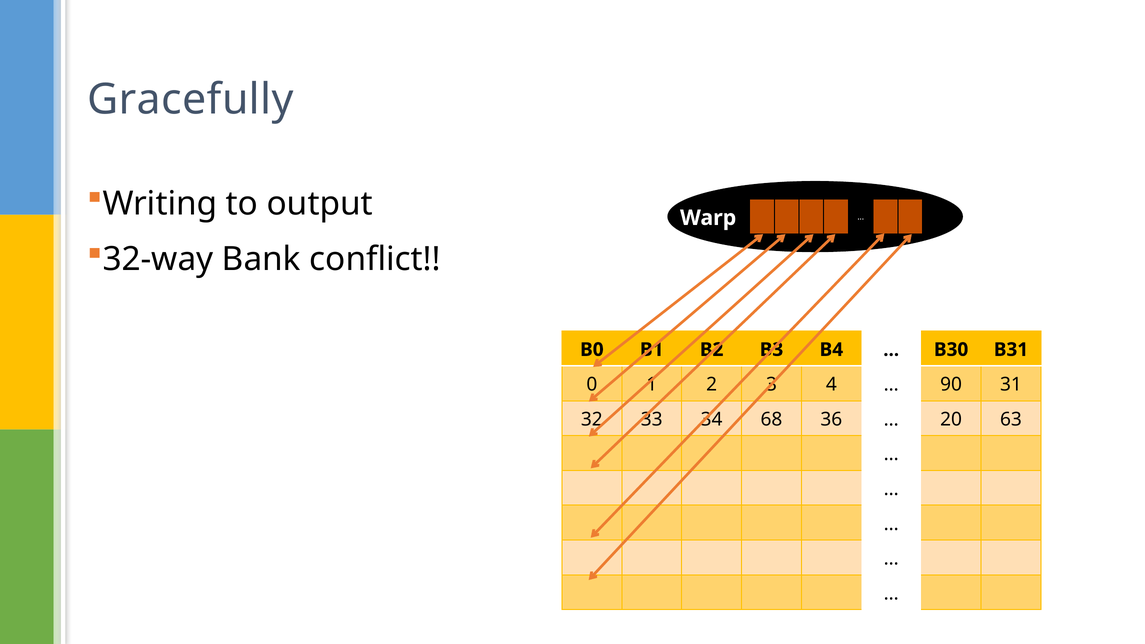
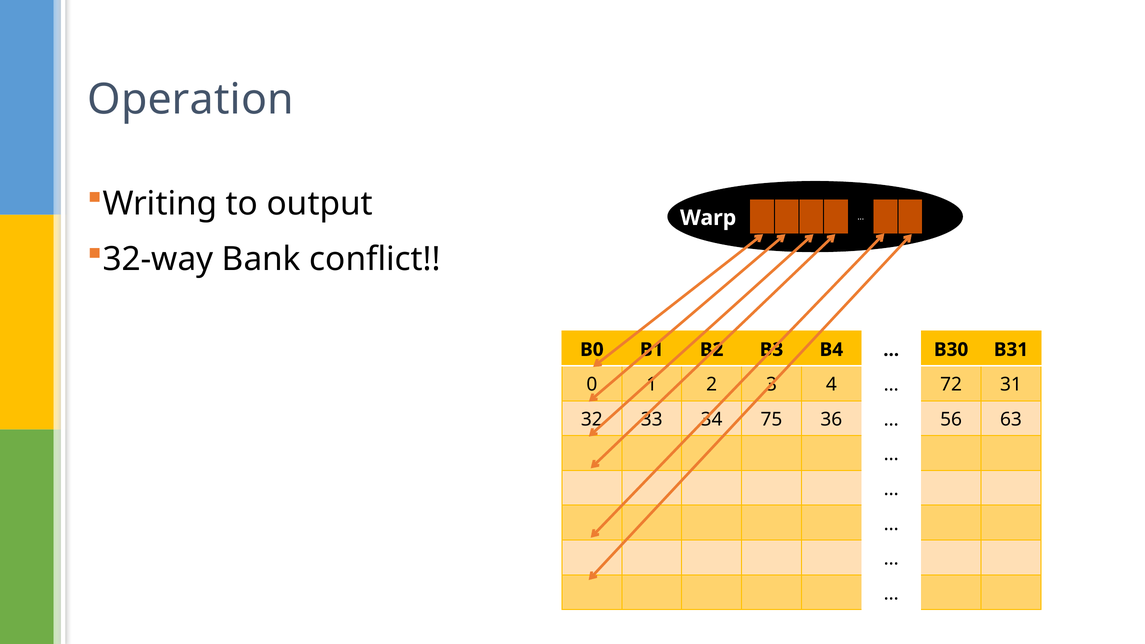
Gracefully: Gracefully -> Operation (191, 99)
90: 90 -> 72 (951, 384)
68: 68 -> 75 (771, 419)
20: 20 -> 56 (951, 419)
